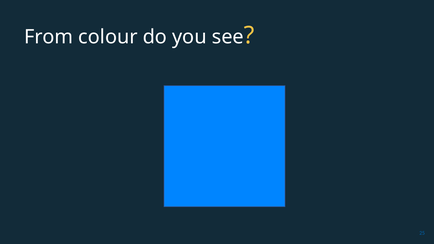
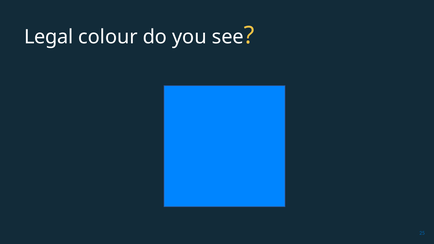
From: From -> Legal (49, 37)
